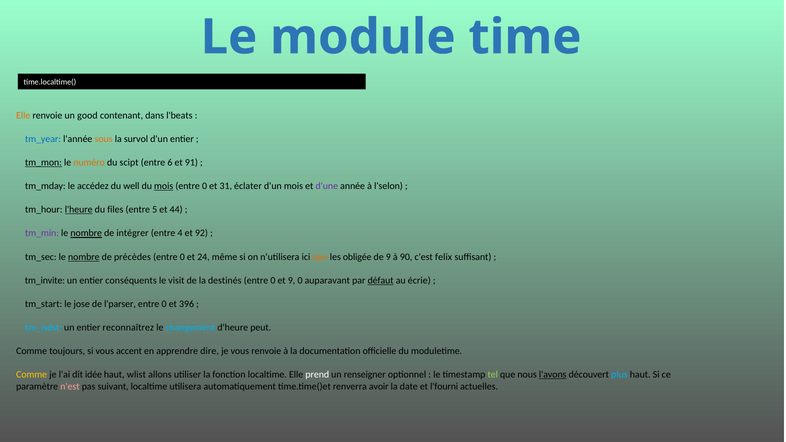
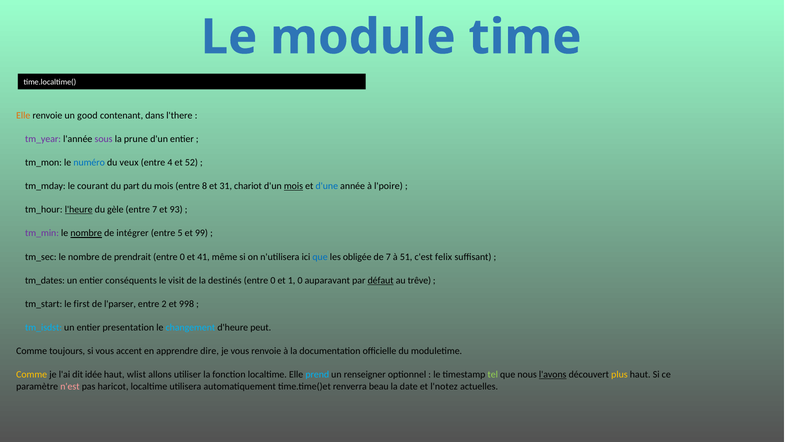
l'beats: l'beats -> l'there (179, 115)
tm_year colour: blue -> purple (43, 139)
sous colour: orange -> purple (104, 139)
survol: survol -> prune (136, 139)
tm_mon underline: present -> none (43, 163)
numéro colour: orange -> blue (89, 163)
scipt: scipt -> veux (129, 163)
6: 6 -> 4 (170, 163)
91: 91 -> 52 (191, 163)
accédez: accédez -> courant (93, 186)
well: well -> part (131, 186)
mois underline: present -> none (164, 186)
0: 0 -> 8 (205, 186)
éclater: éclater -> chariot (248, 186)
mois underline: none -> present (293, 186)
d'une colour: purple -> blue (327, 186)
l'selon: l'selon -> l'poire (388, 186)
files: files -> gèle (115, 210)
entre 5: 5 -> 7 (155, 210)
44: 44 -> 93 (176, 210)
4: 4 -> 5 (180, 233)
92: 92 -> 99 (201, 233)
nombre underline: present -> none (84, 257)
précèdes: précèdes -> prendrait (133, 257)
24: 24 -> 41 (203, 257)
que colour: orange -> blue (320, 257)
de 9: 9 -> 7 (388, 257)
90: 90 -> 51 (406, 257)
tm_invite: tm_invite -> tm_dates (45, 280)
et 9: 9 -> 1 (292, 280)
écrie: écrie -> trêve (419, 280)
jose: jose -> first (82, 304)
0: 0 -> 2 (164, 304)
396: 396 -> 998 (187, 304)
reconnaîtrez: reconnaîtrez -> presentation (128, 328)
prend colour: white -> light blue (317, 375)
plus colour: light blue -> yellow (619, 375)
suivant: suivant -> haricot (113, 387)
avoir: avoir -> beau (379, 387)
l'fourni: l'fourni -> l'notez (444, 387)
